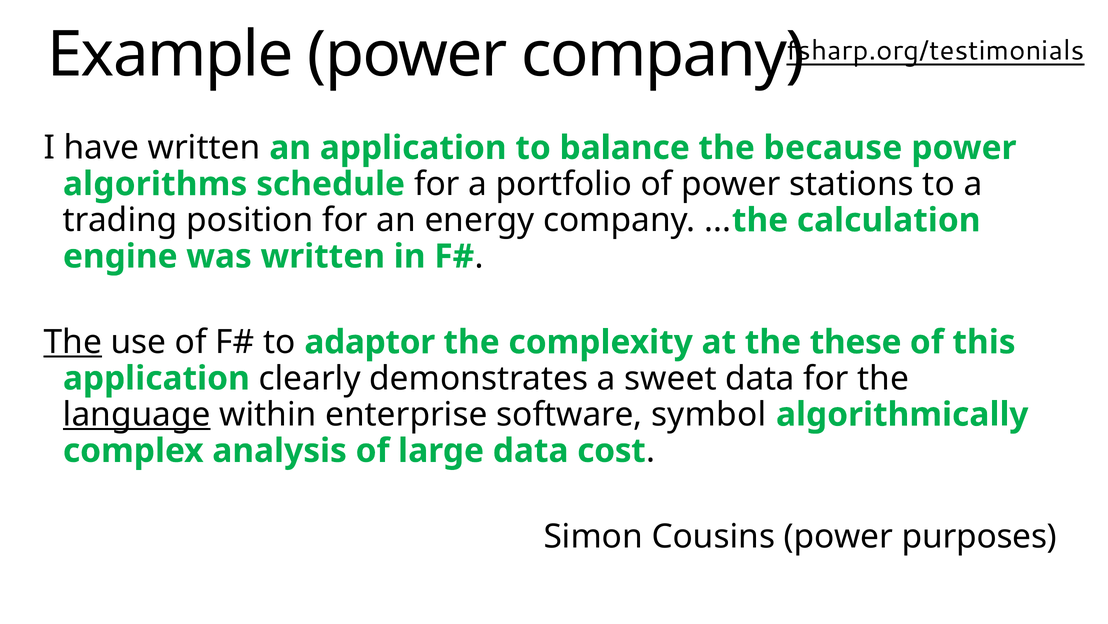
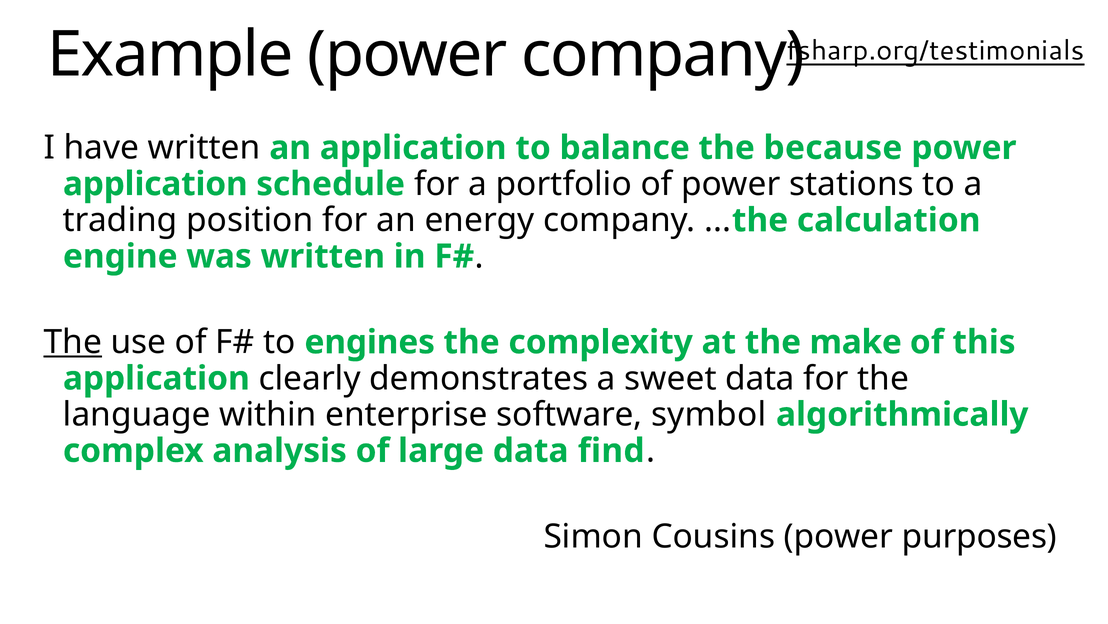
algorithms: algorithms -> application (155, 184)
adaptor: adaptor -> engines (370, 342)
these: these -> make (856, 342)
language underline: present -> none (137, 414)
cost: cost -> find (611, 451)
